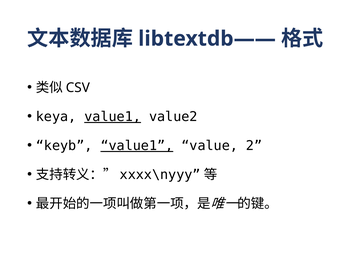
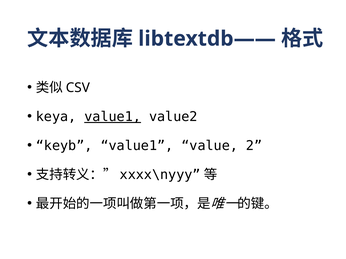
value1 underline: present -> none (137, 146)
